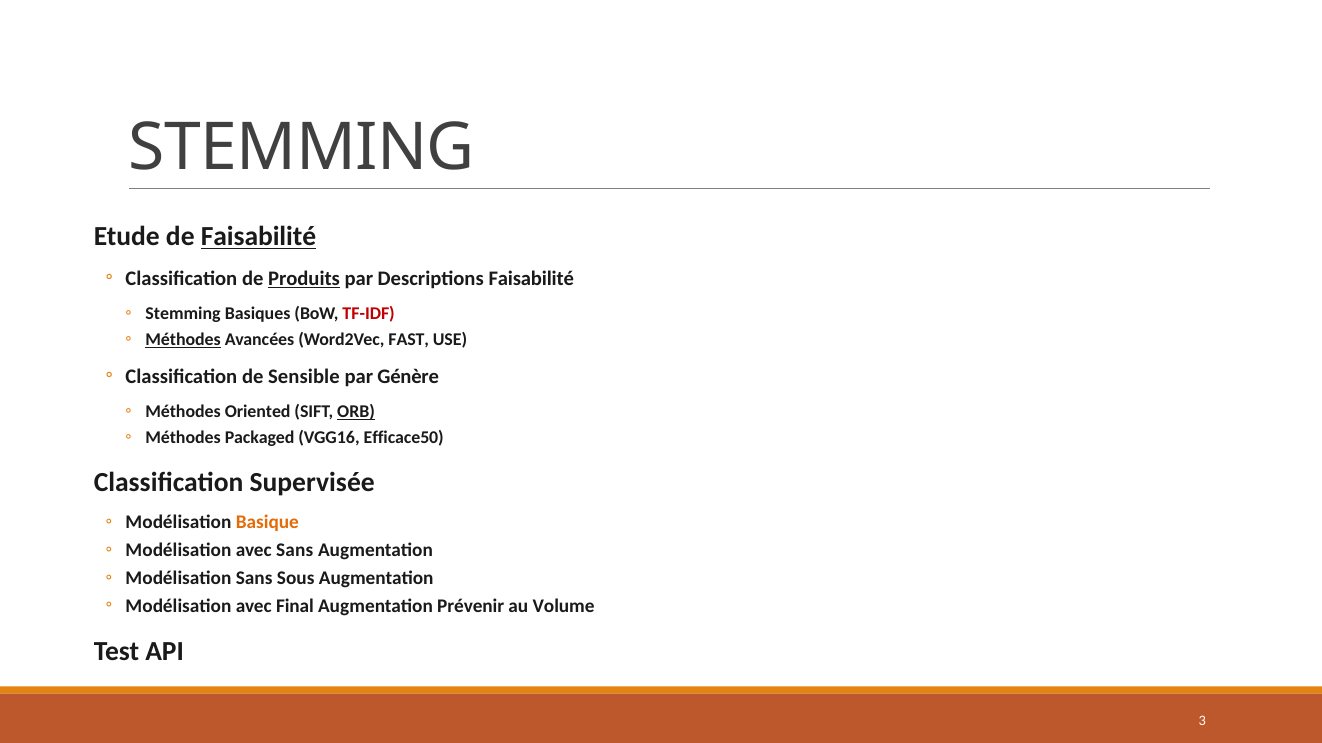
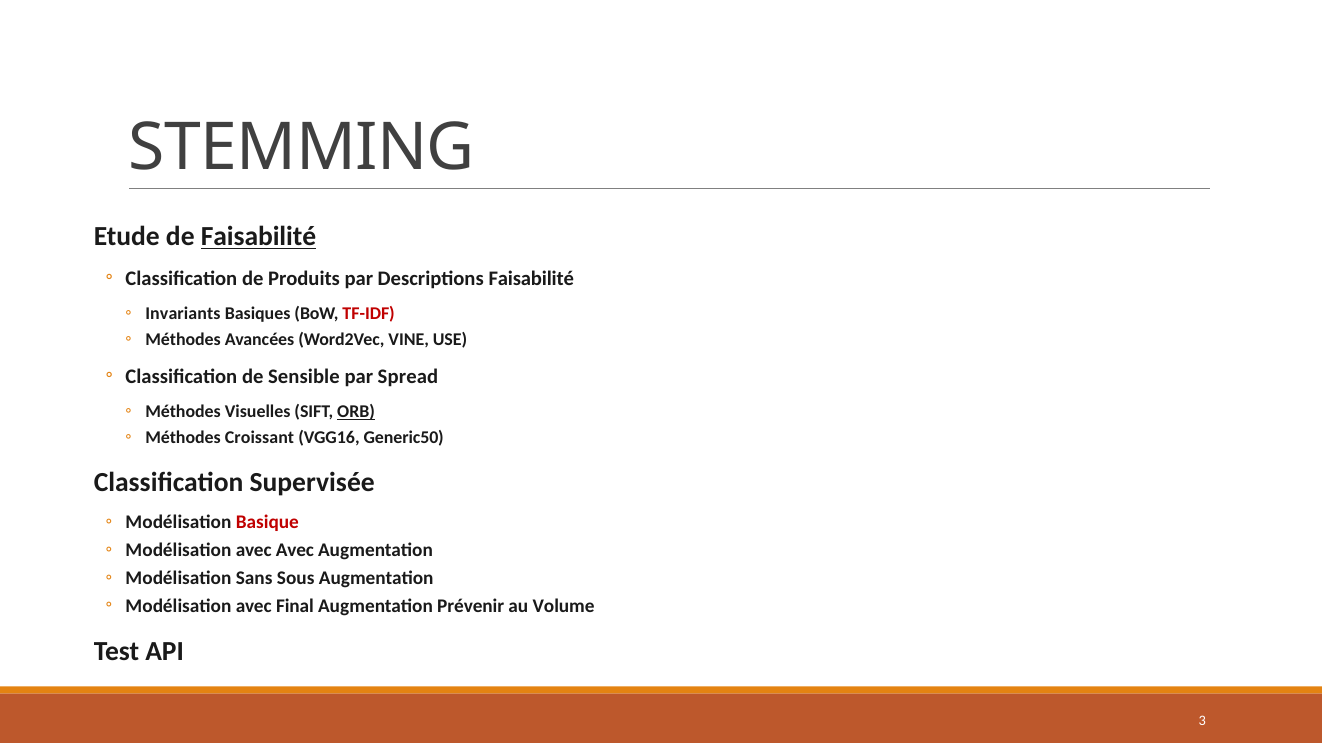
Produits underline: present -> none (304, 279)
Stemming: Stemming -> Invariants (183, 314)
Méthodes underline: present -> none (183, 340)
FAST: FAST -> VINE (409, 340)
Génère: Génère -> Spread (408, 377)
Oriented: Oriented -> Visuelles (258, 412)
Packaged: Packaged -> Croissant (260, 438)
Efficace50: Efficace50 -> Generic50 (404, 438)
Basique colour: orange -> red (267, 523)
avec Sans: Sans -> Avec (295, 551)
